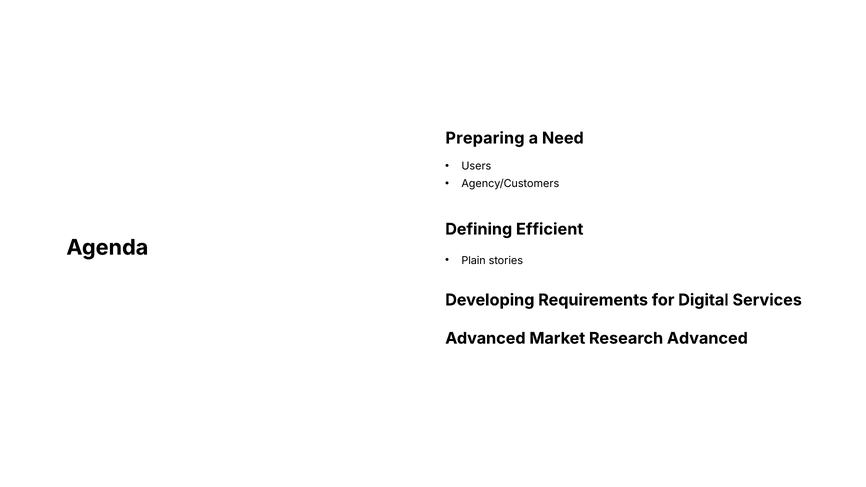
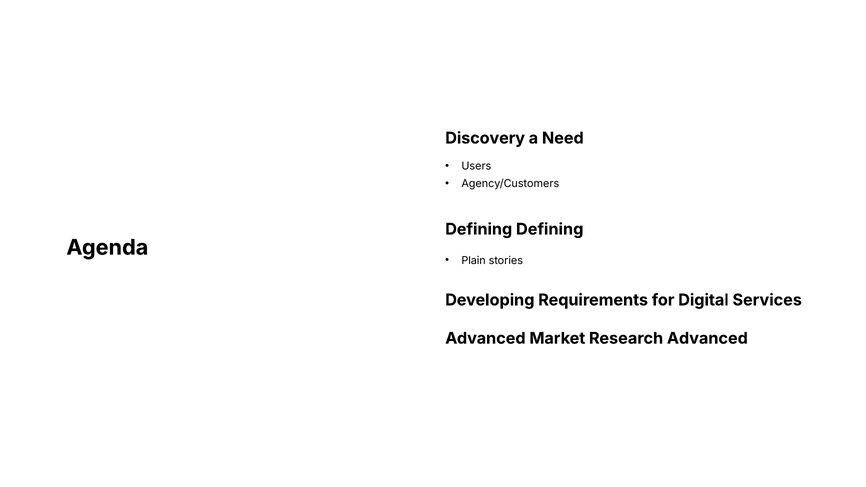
Preparing: Preparing -> Discovery (485, 138)
Defining Efficient: Efficient -> Defining (550, 229)
